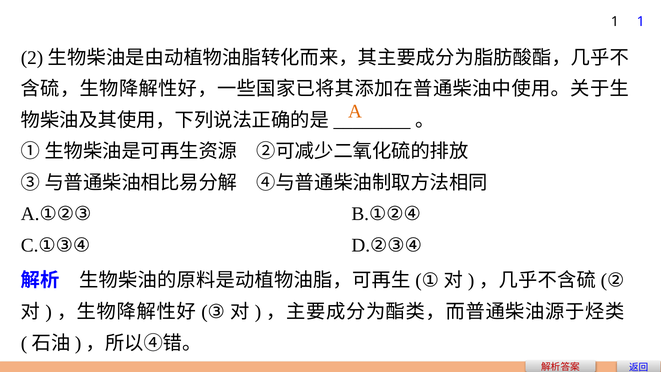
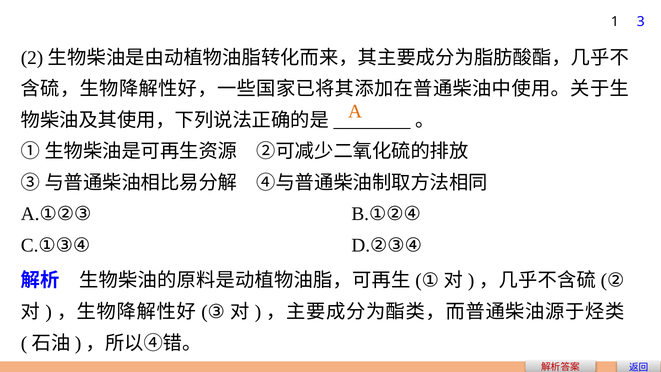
1 1: 1 -> 3 (641, 22)
